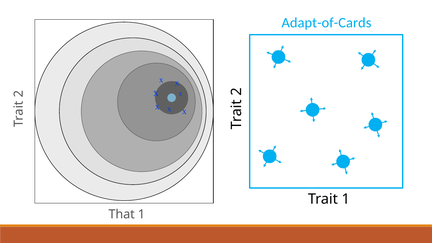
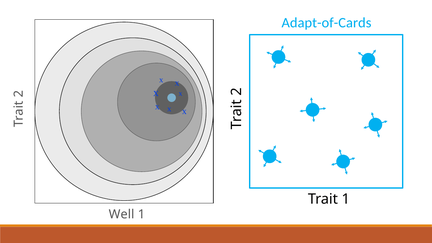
That: That -> Well (122, 214)
